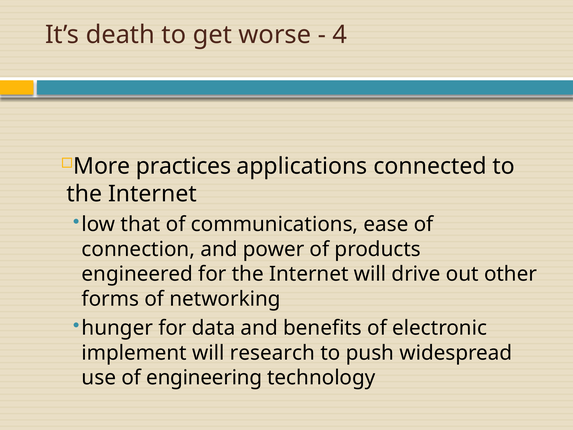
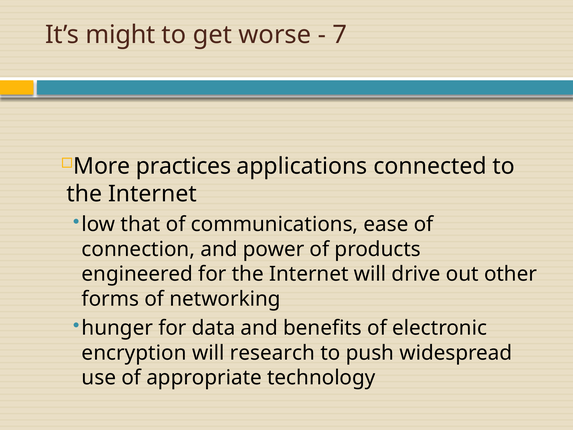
death: death -> might (120, 35)
4: 4 -> 7 (340, 35)
implement: implement -> encryption (134, 353)
engineering: engineering -> appropriate (204, 378)
